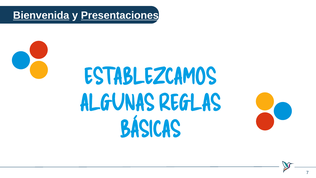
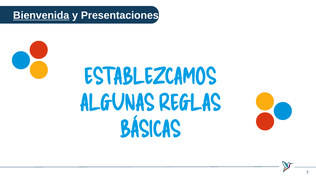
Presentaciones underline: present -> none (120, 15)
